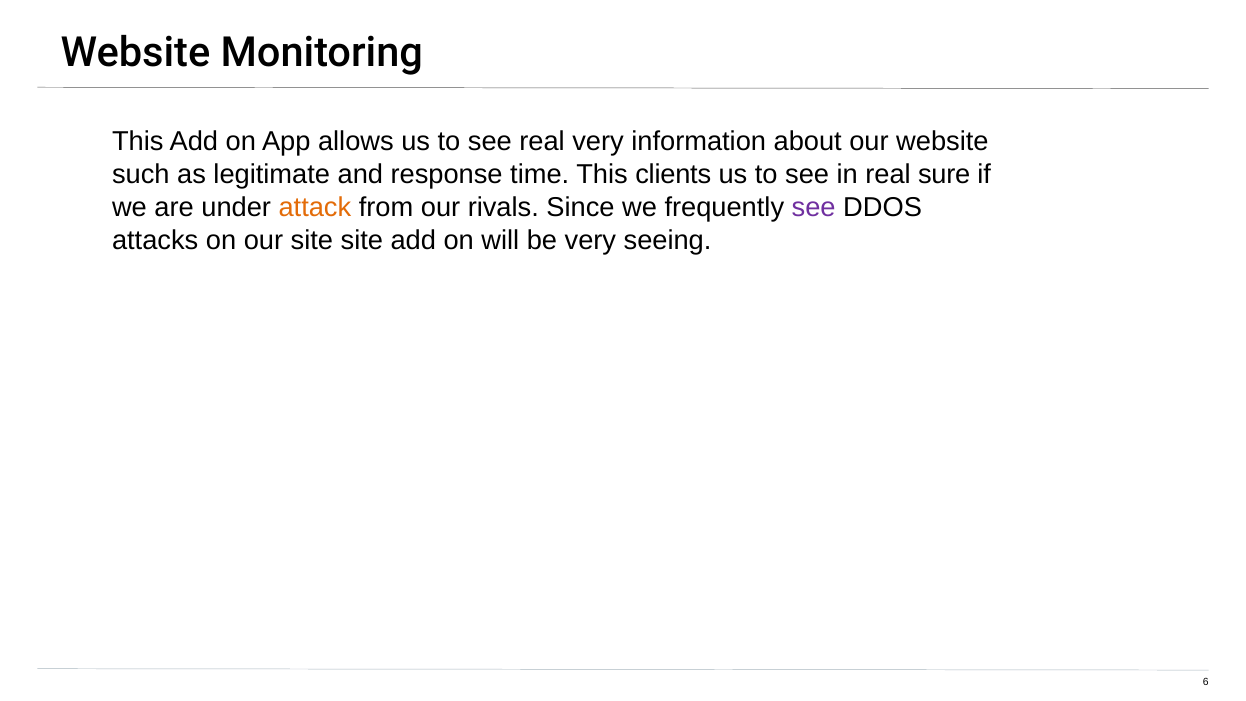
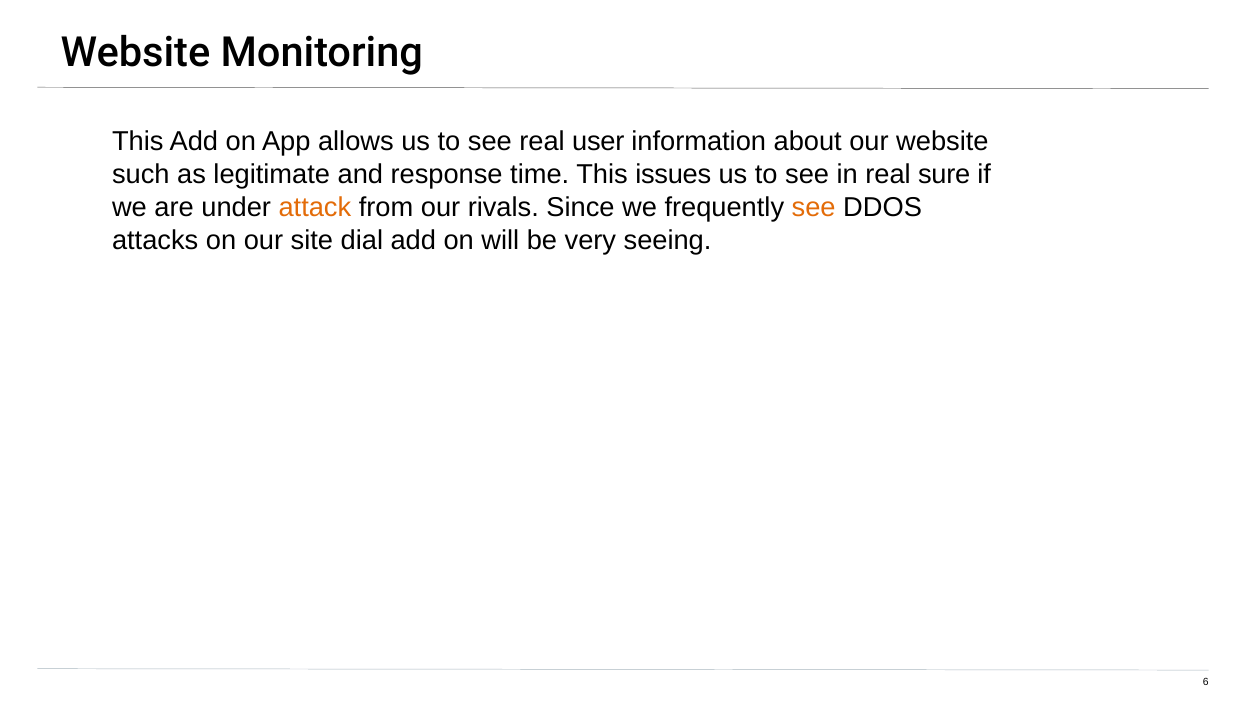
real very: very -> user (598, 142)
clients: clients -> issues (673, 175)
see colour: purple -> orange (814, 207)
site site: site -> dial (362, 240)
